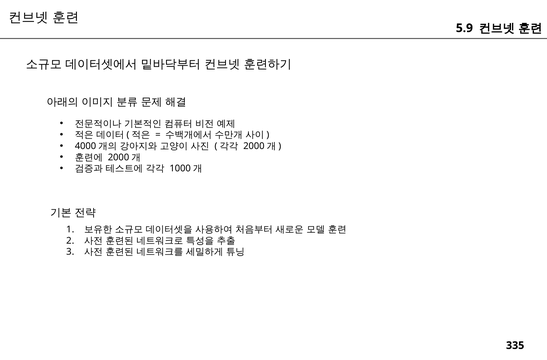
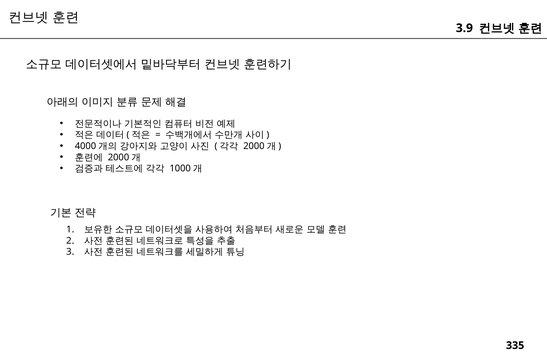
5.9: 5.9 -> 3.9 (464, 28)
